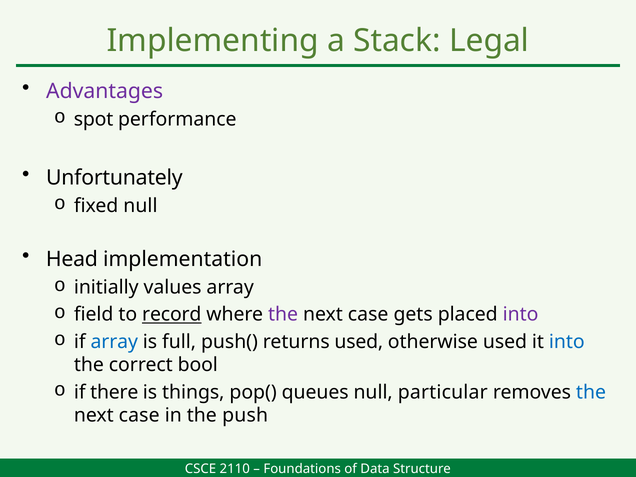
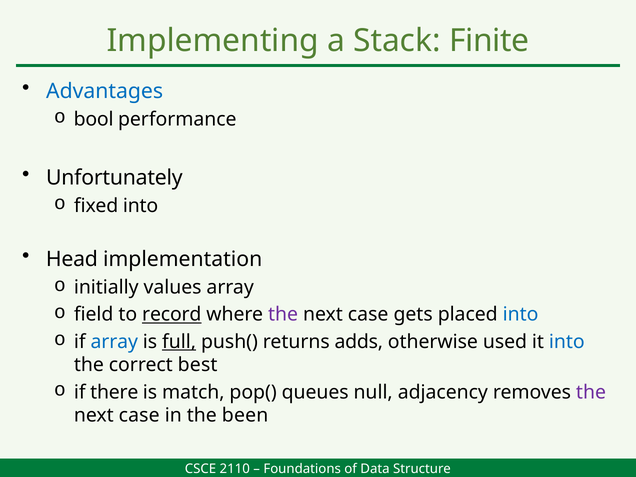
Legal: Legal -> Finite (489, 41)
Advantages colour: purple -> blue (105, 91)
spot: spot -> bool (94, 119)
fixed null: null -> into (141, 206)
into colour: purple -> blue (521, 314)
full underline: none -> present (179, 342)
returns used: used -> adds (359, 342)
bool: bool -> best (198, 365)
things: things -> match (193, 392)
particular: particular -> adjacency (443, 392)
the colour: blue -> purple (591, 392)
push: push -> been (245, 416)
